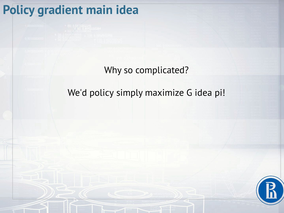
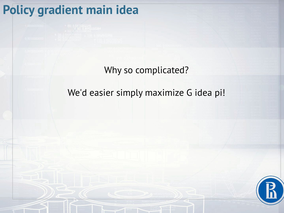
We'd policy: policy -> easier (102, 93)
